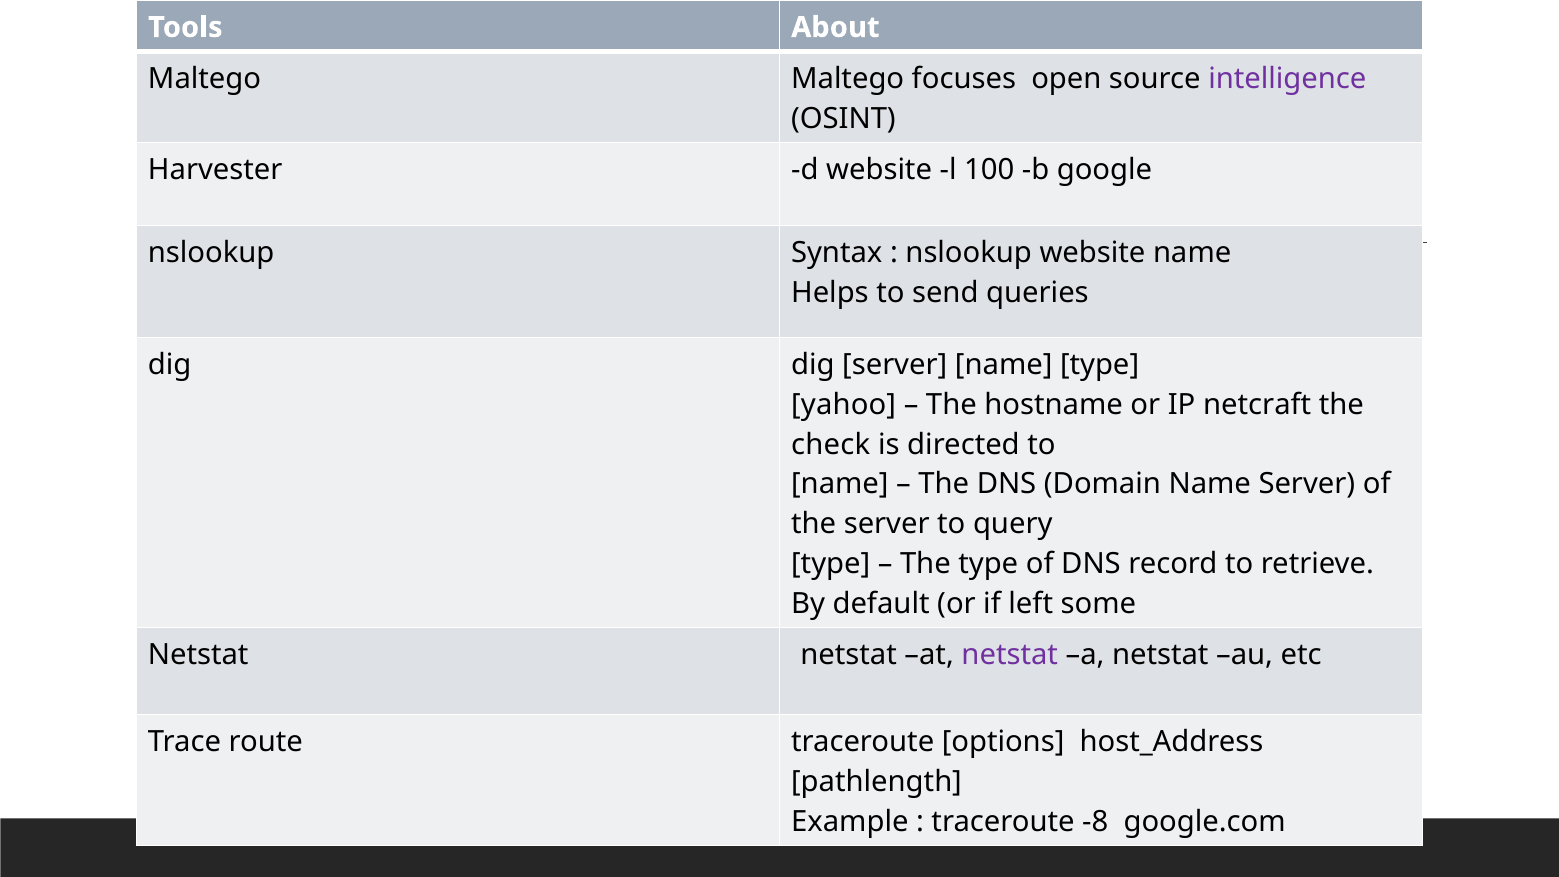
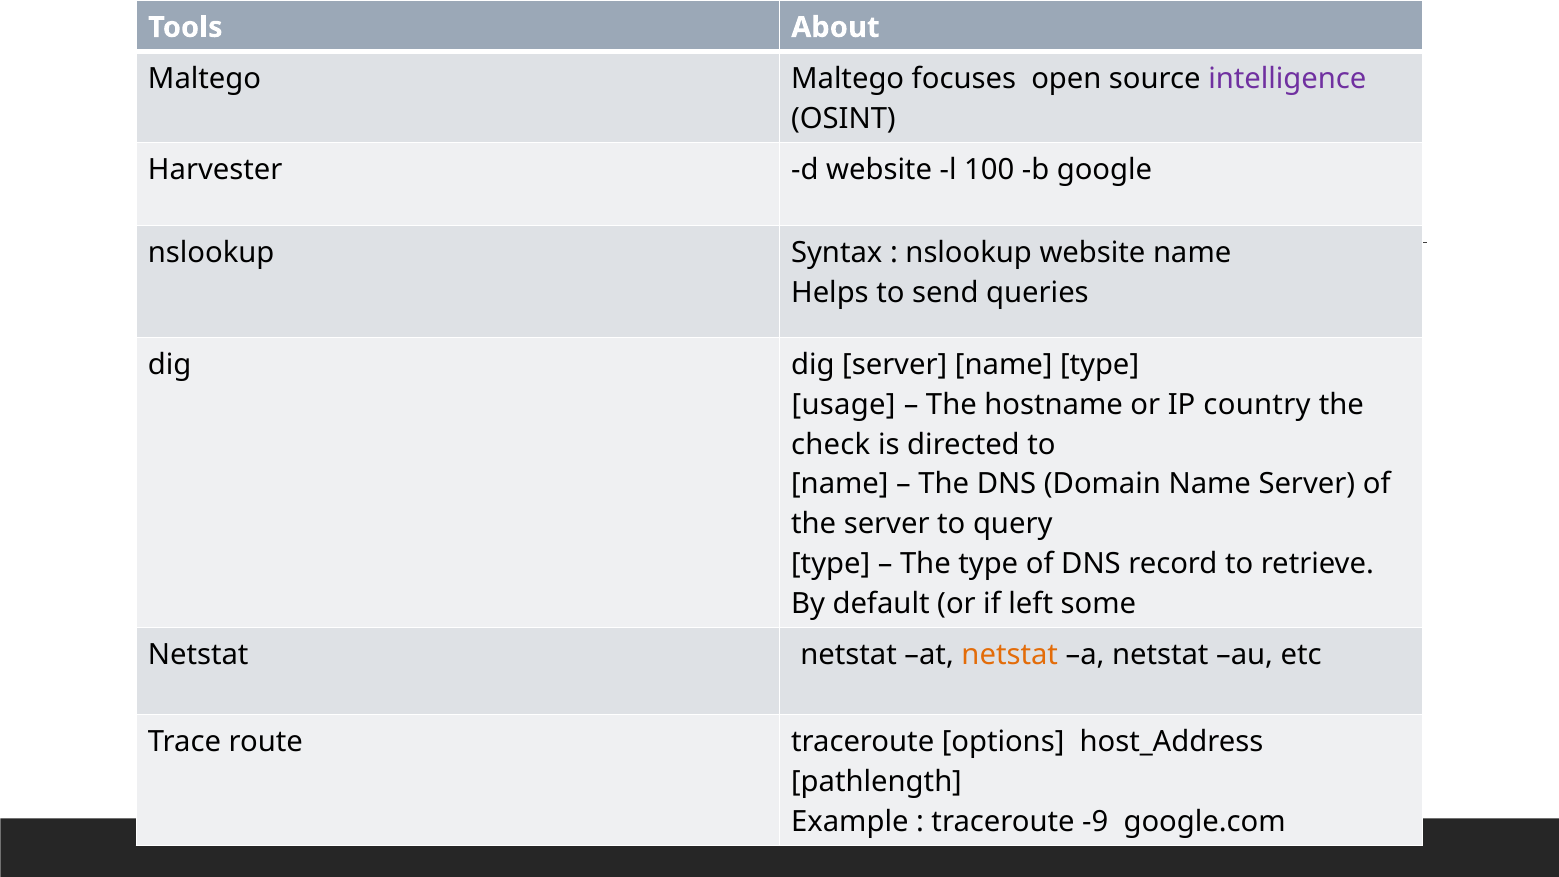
yahoo: yahoo -> usage (844, 405)
netcraft: netcraft -> country (1257, 405)
netstat colour: purple -> orange (1010, 655)
-8: -8 -> -9 (1095, 821)
